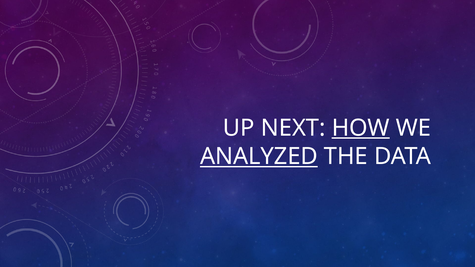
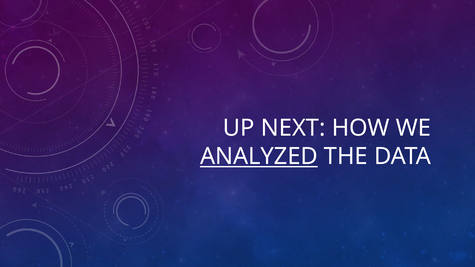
HOW underline: present -> none (361, 128)
